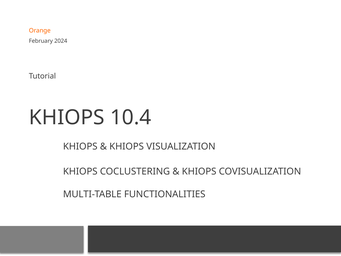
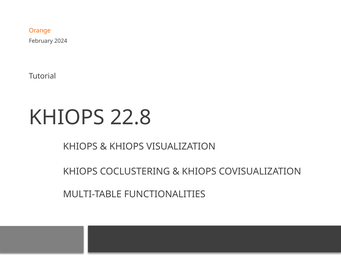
10.4: 10.4 -> 22.8 (131, 117)
